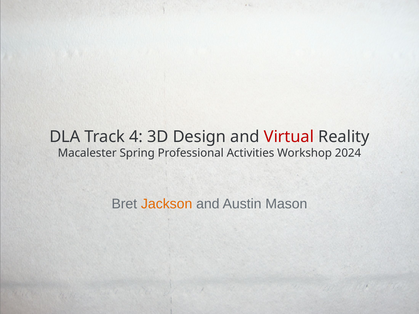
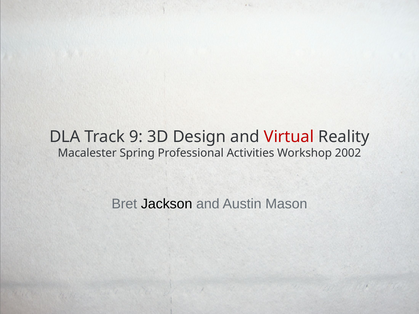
4: 4 -> 9 (136, 137)
2024: 2024 -> 2002 (348, 153)
Jackson colour: orange -> black (167, 204)
